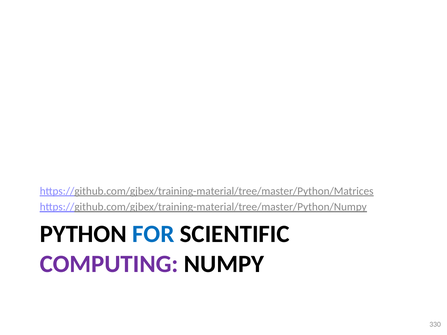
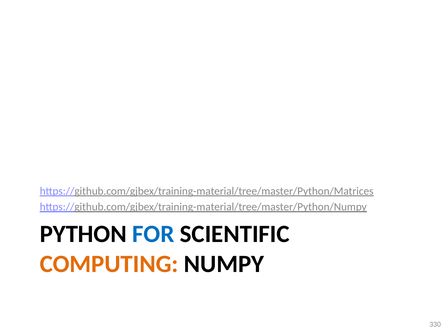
COMPUTING colour: purple -> orange (109, 264)
